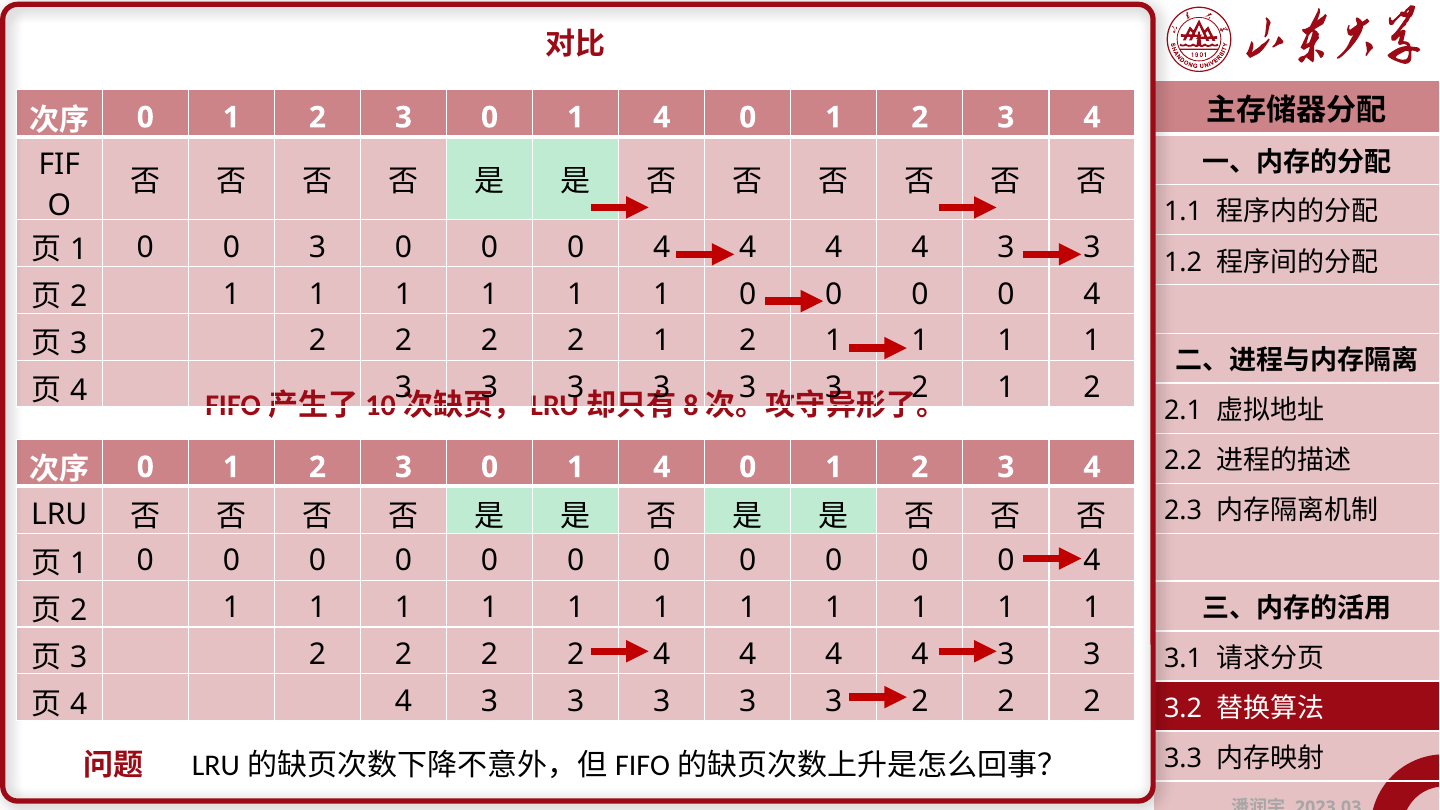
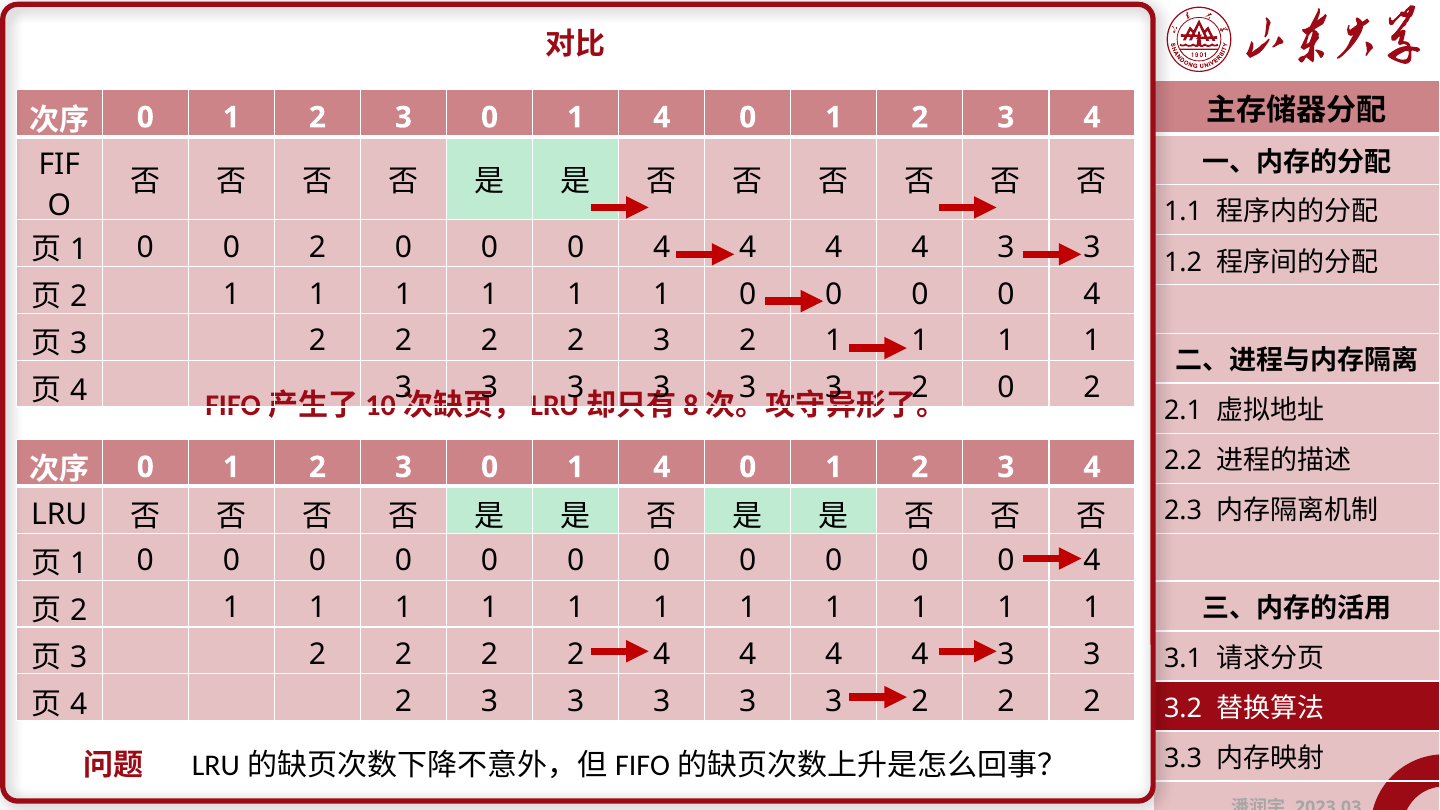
0 0 3: 3 -> 2 (317, 247)
2 2 1: 1 -> 3 (662, 341)
1: 1 -> 0 (1006, 388)
4: 4 -> 2 (404, 702)
